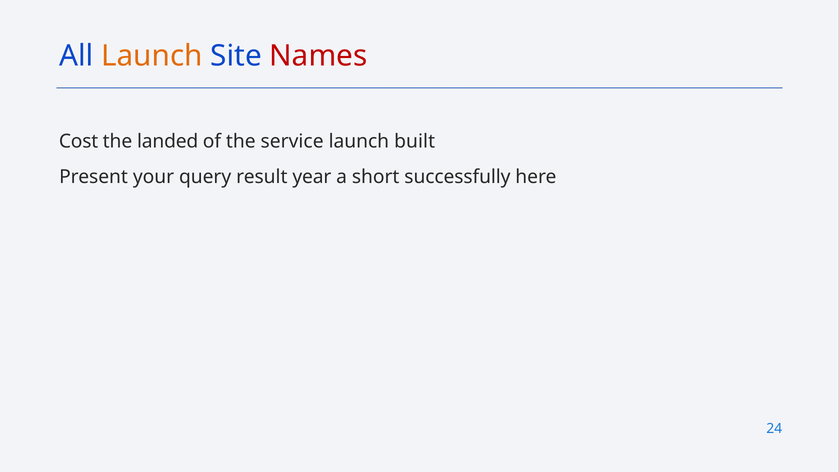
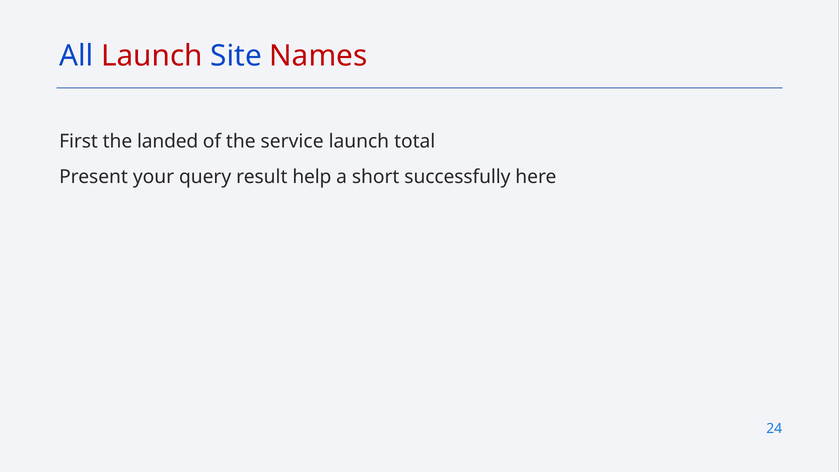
Launch colour: orange -> red (152, 56)
Cost: Cost -> First (79, 142)
built: built -> total (415, 142)
year: year -> help (312, 177)
